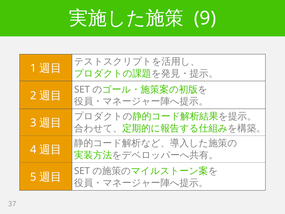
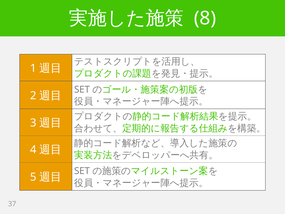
9: 9 -> 8 (205, 18)
